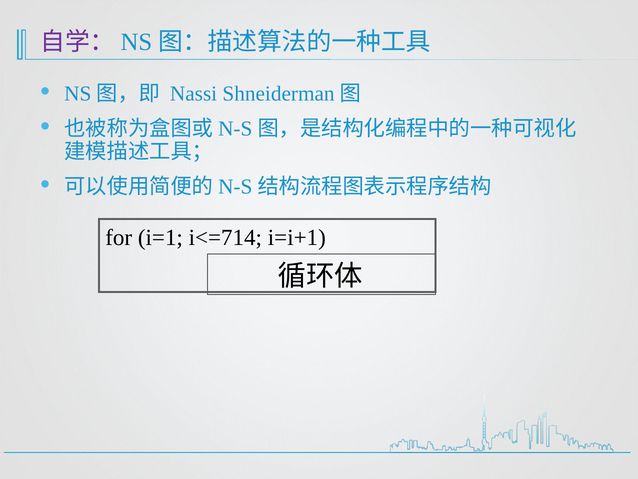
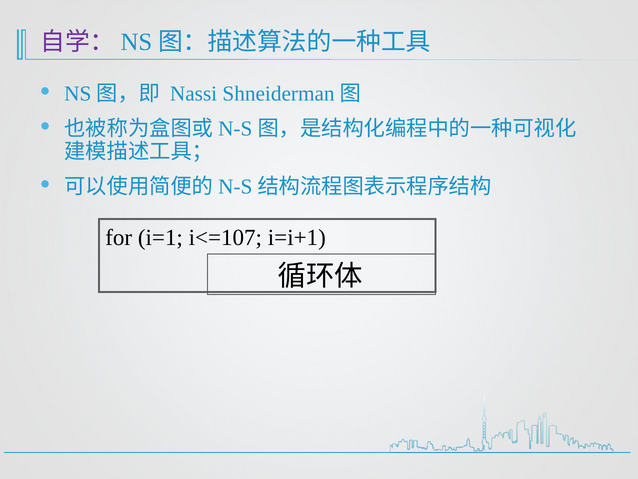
i<=714: i<=714 -> i<=107 (225, 237)
